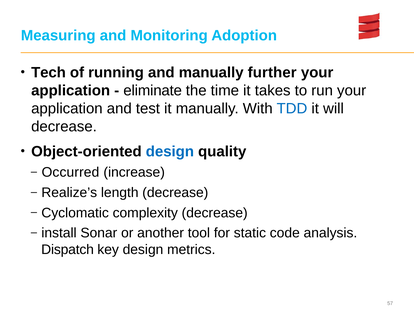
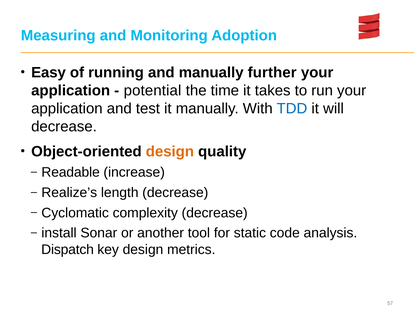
Tech: Tech -> Easy (49, 73)
eliminate: eliminate -> potential (153, 91)
design colour: blue -> orange (170, 151)
Occurred: Occurred -> Readable (71, 172)
